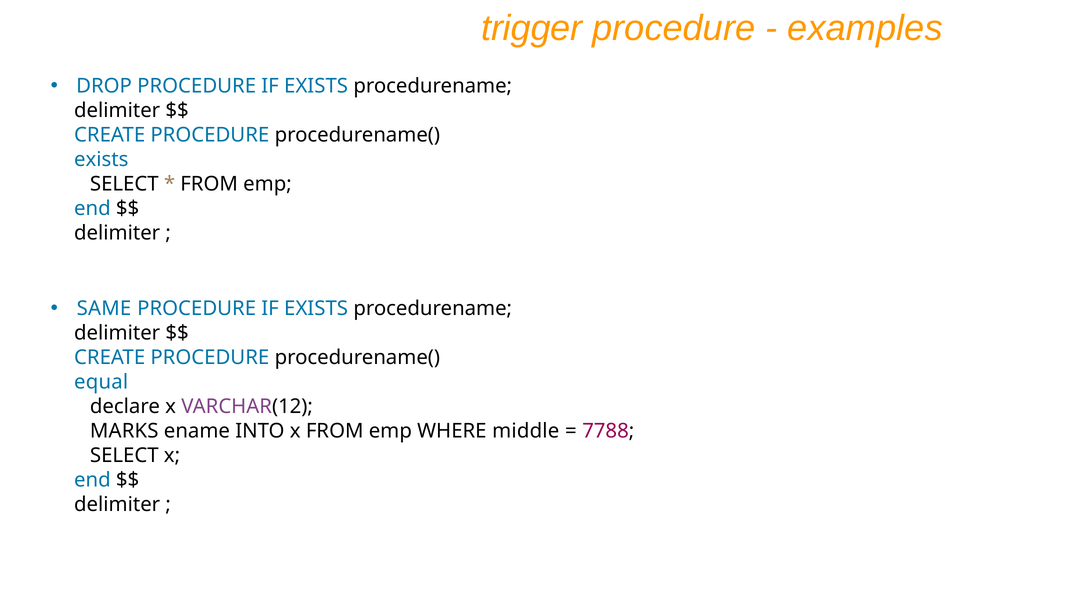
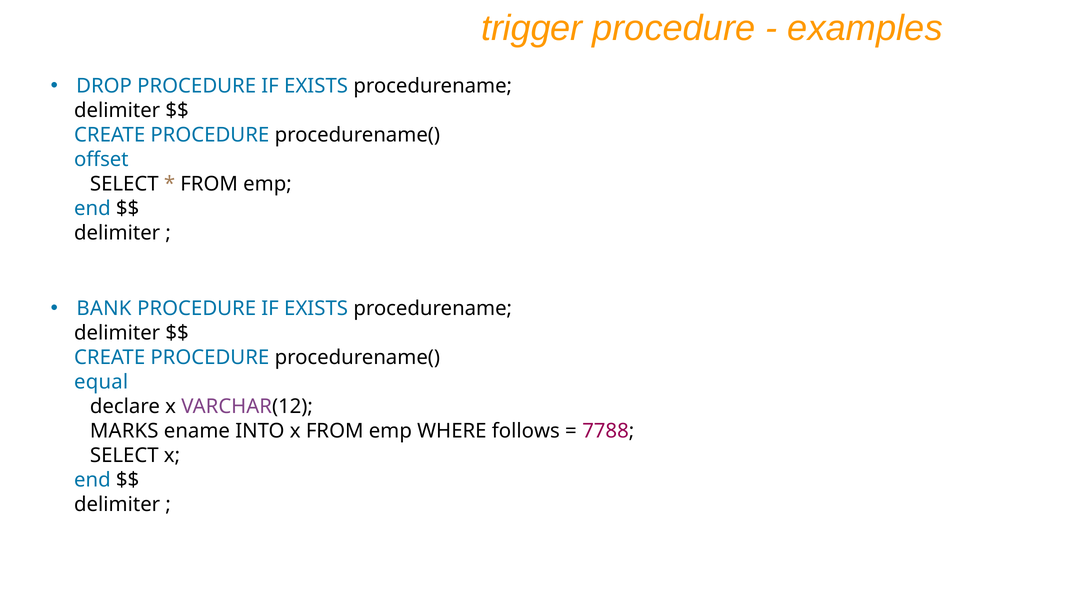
exists: exists -> offset (101, 159)
SAME: SAME -> BANK (104, 308)
middle: middle -> follows (526, 431)
